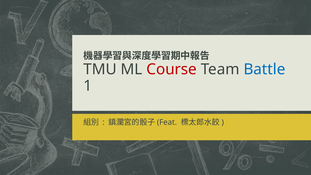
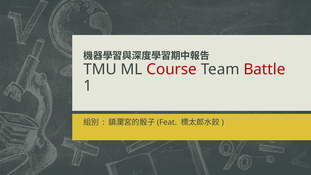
Battle colour: blue -> red (264, 69)
